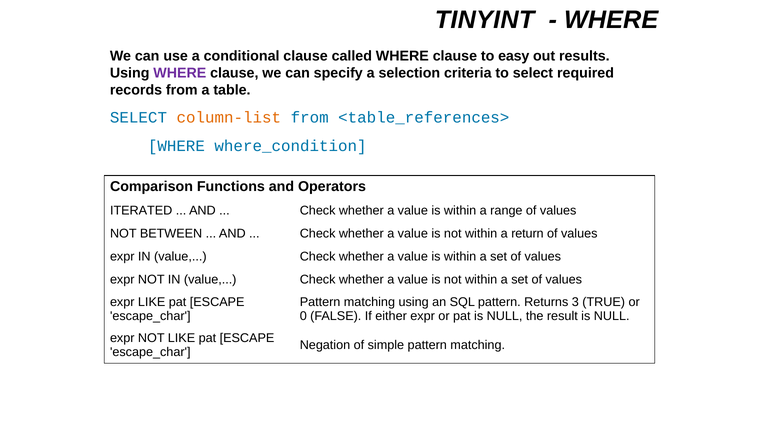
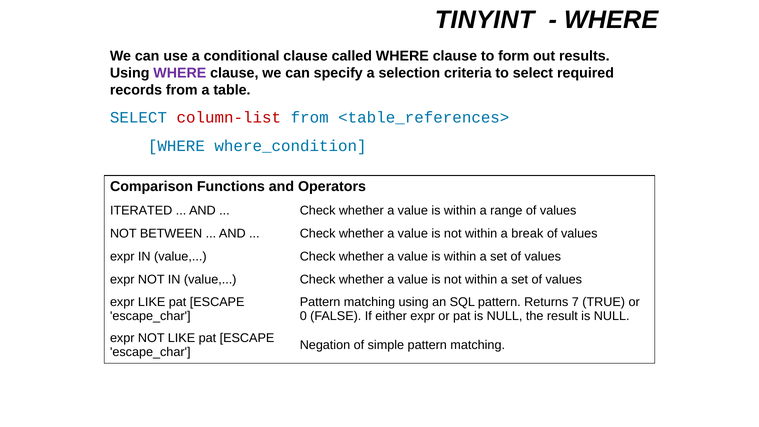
easy: easy -> form (514, 56)
column-list colour: orange -> red (229, 118)
return: return -> break (527, 233)
3: 3 -> 7 (575, 302)
